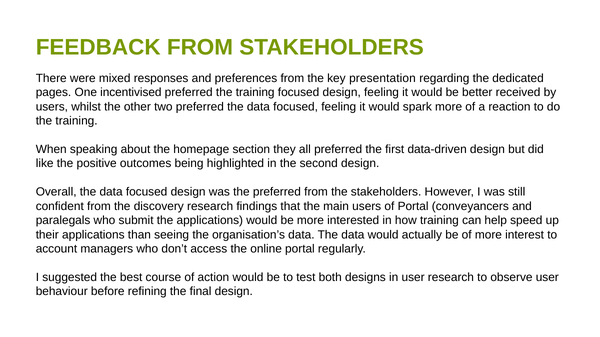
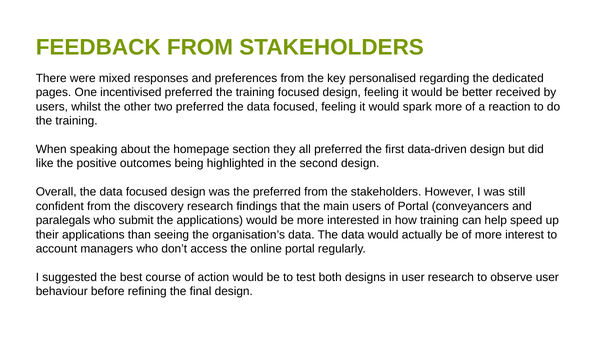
presentation: presentation -> personalised (383, 78)
